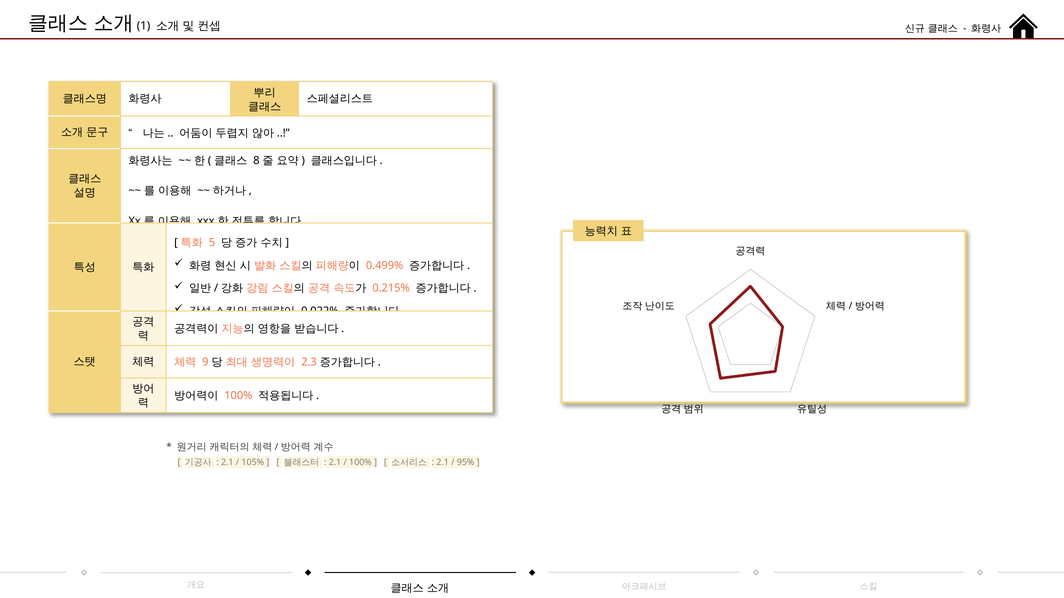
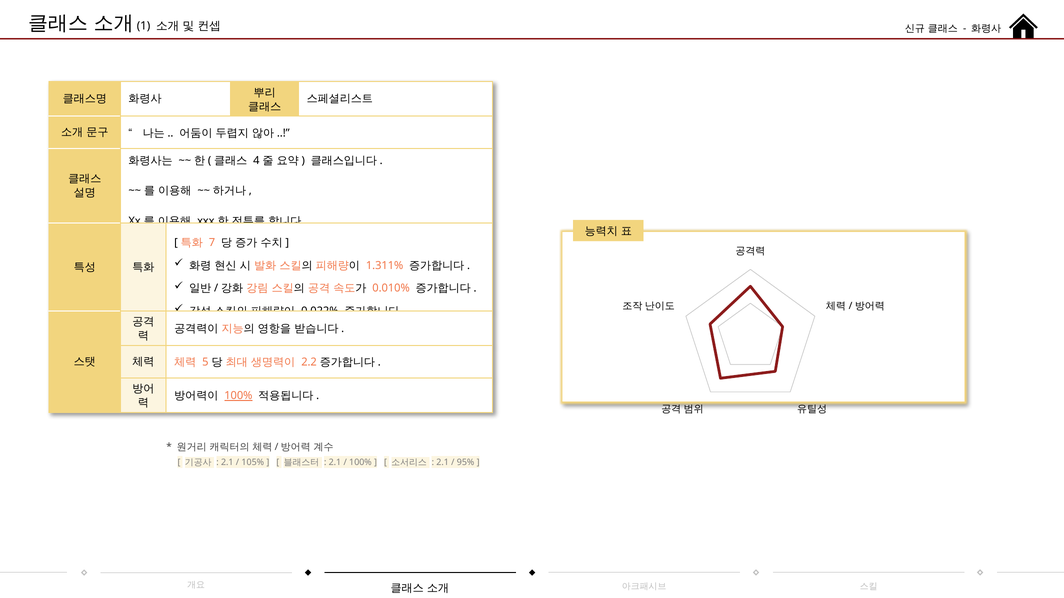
8: 8 -> 4 (256, 161)
5: 5 -> 7 (212, 243)
0.499%: 0.499% -> 1.311% (385, 266)
0.215%: 0.215% -> 0.010% (391, 288)
9: 9 -> 5 (205, 363)
2.3: 2.3 -> 2.2 (309, 363)
100% underline: none -> present (238, 396)
